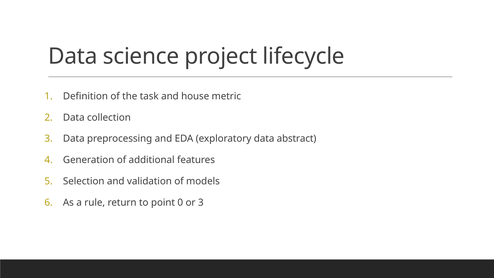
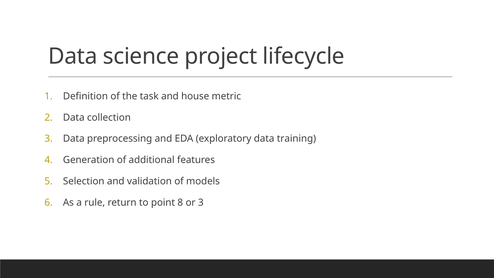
abstract: abstract -> training (296, 139)
0: 0 -> 8 (180, 202)
